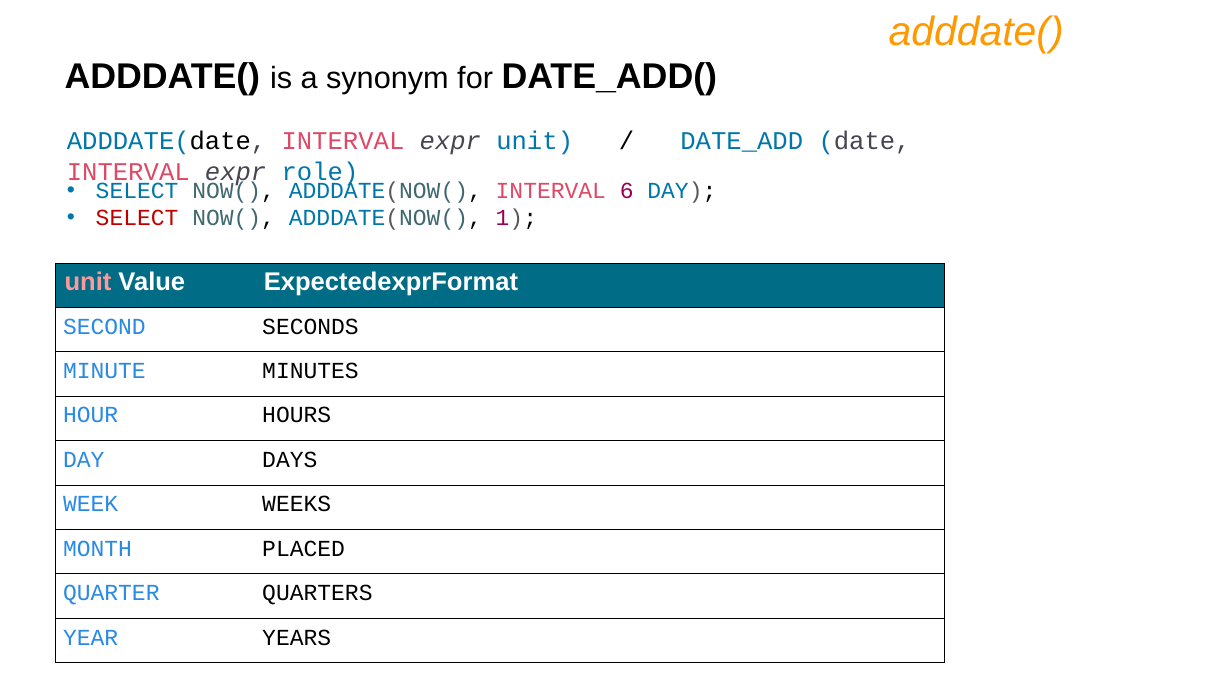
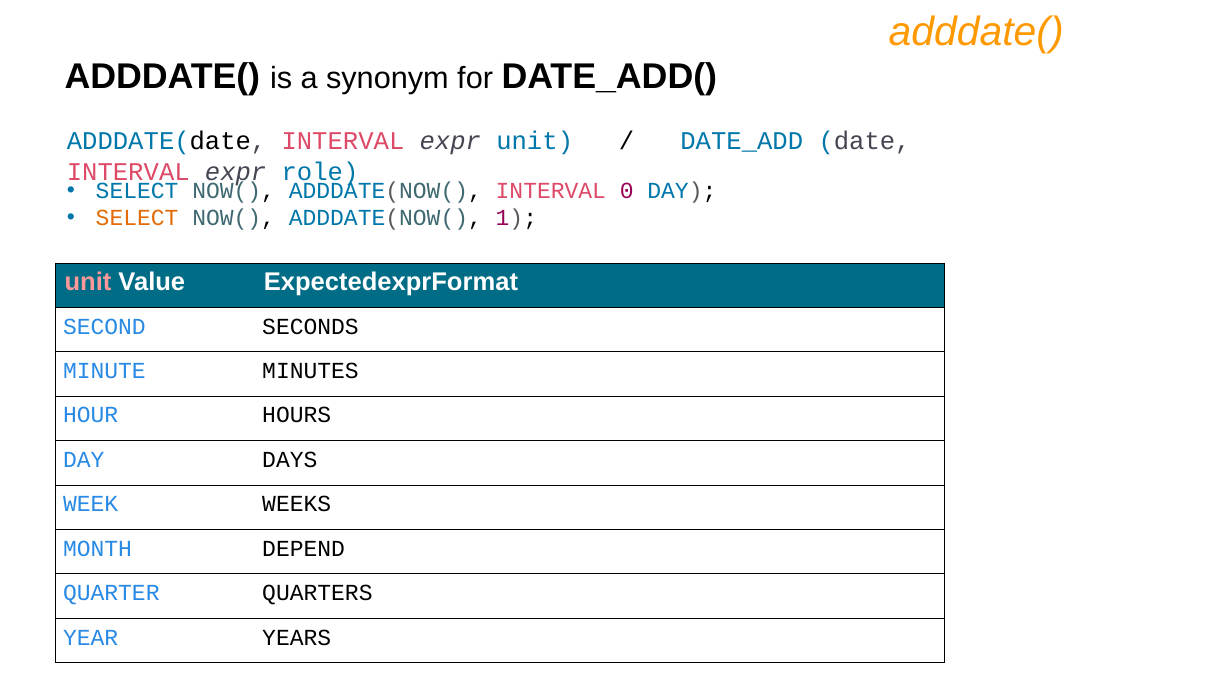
6: 6 -> 0 (627, 191)
SELECT colour: red -> orange (137, 218)
PLACED: PLACED -> DEPEND (304, 549)
